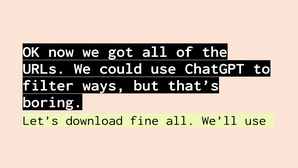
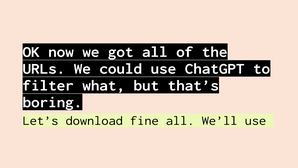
ways: ways -> what (104, 85)
